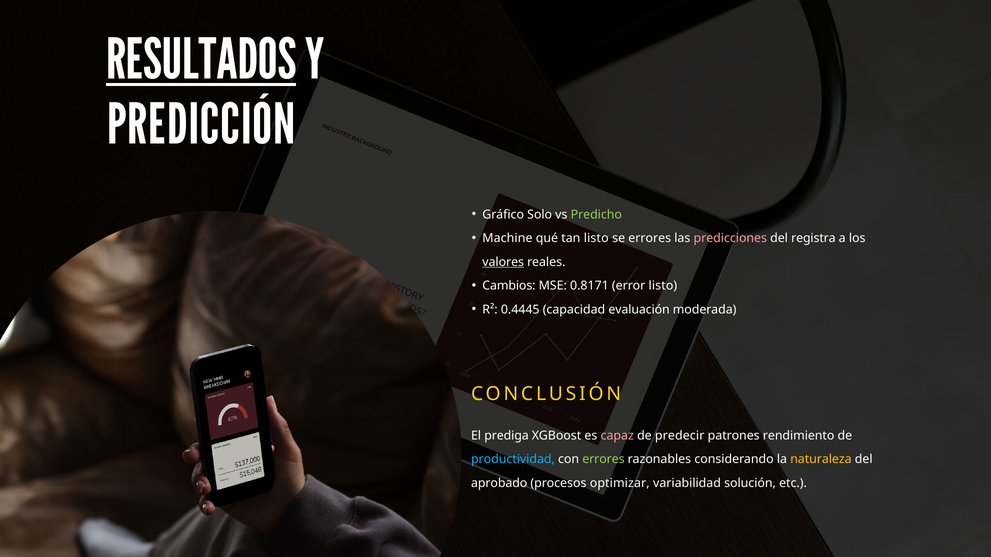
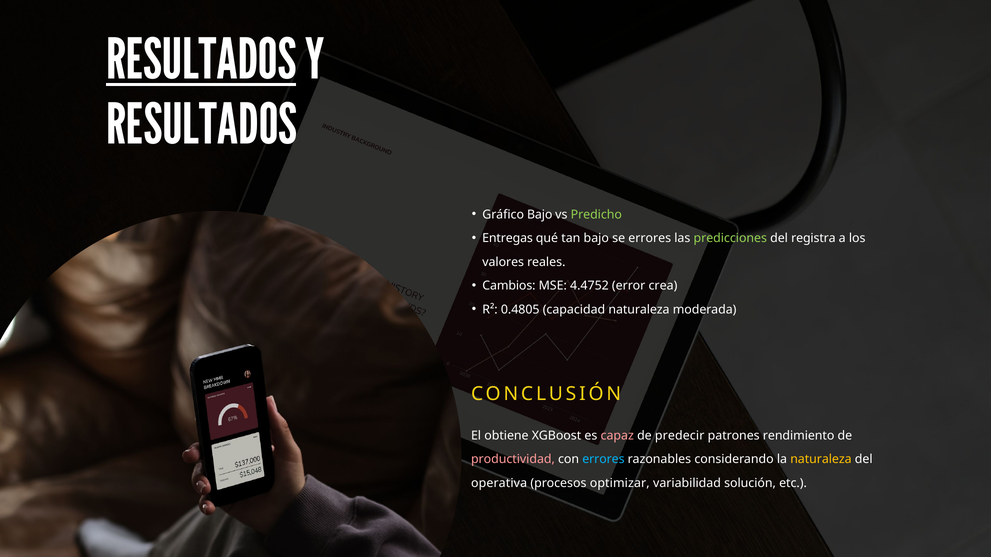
PREDICCIÓN: PREDICCIÓN -> RESULTADOS (202, 125)
Gráfico Solo: Solo -> Bajo (540, 215)
Machine: Machine -> Entregas (508, 238)
tan listo: listo -> bajo (596, 238)
predicciones colour: pink -> light green (730, 238)
valores underline: present -> none (503, 262)
0.8171: 0.8171 -> 4.4752 (589, 286)
error listo: listo -> crea (663, 286)
0.4445: 0.4445 -> 0.4805 (520, 310)
capacidad evaluación: evaluación -> naturaleza (639, 310)
prediga: prediga -> obtiene (506, 436)
productividad colour: light blue -> pink (513, 460)
errores colour: light green -> light blue (603, 460)
aprobado: aprobado -> operativa (499, 484)
